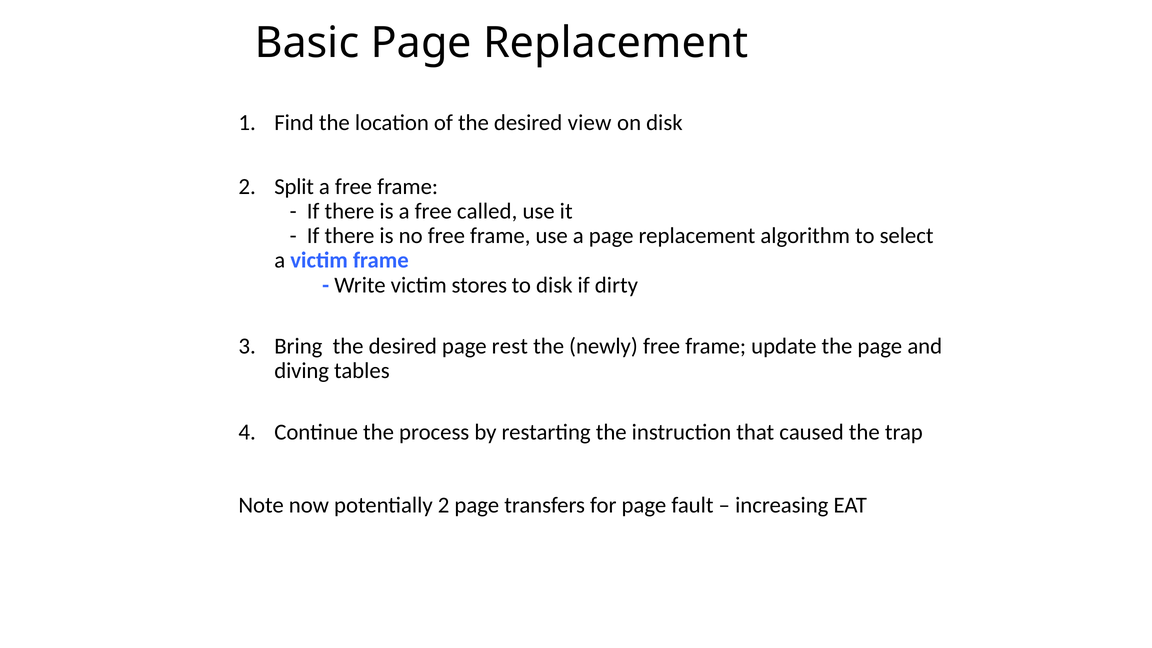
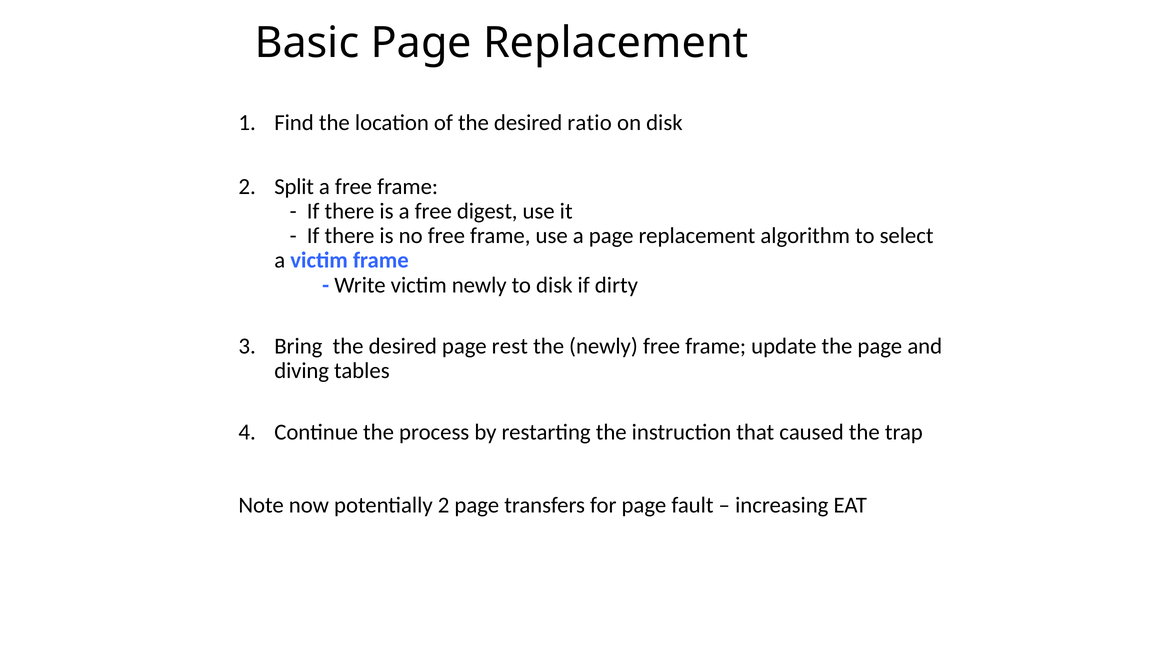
view: view -> ratio (590, 123)
called: called -> digest (487, 211)
victim stores: stores -> newly (479, 285)
